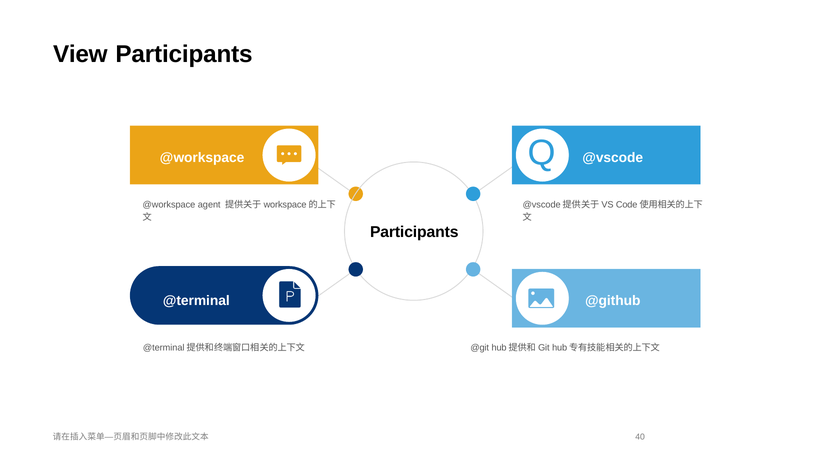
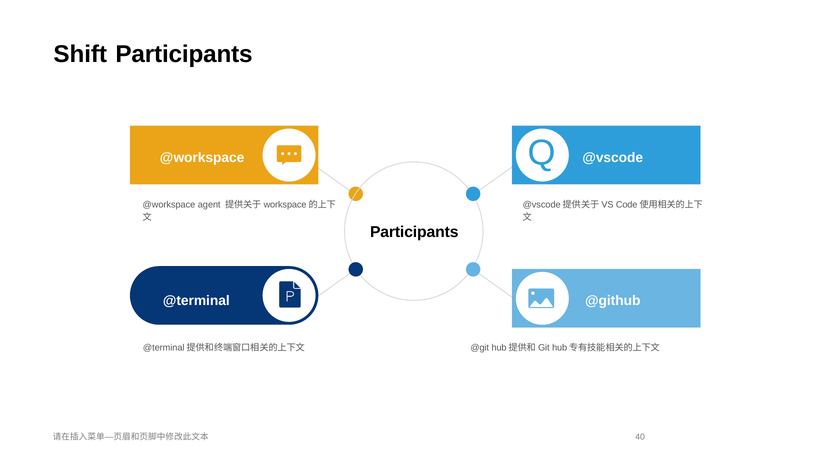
View: View -> Shift (80, 54)
